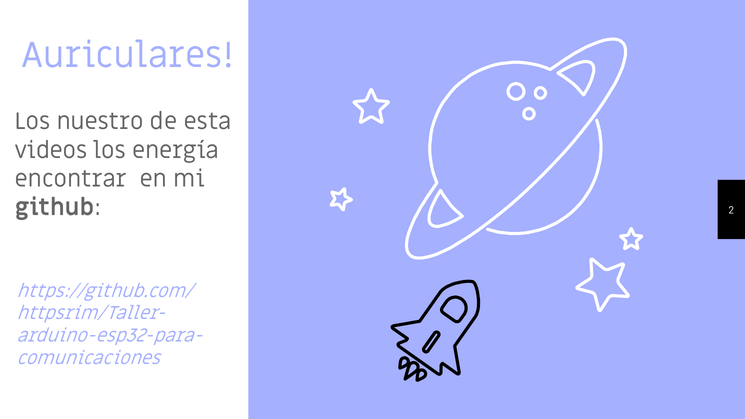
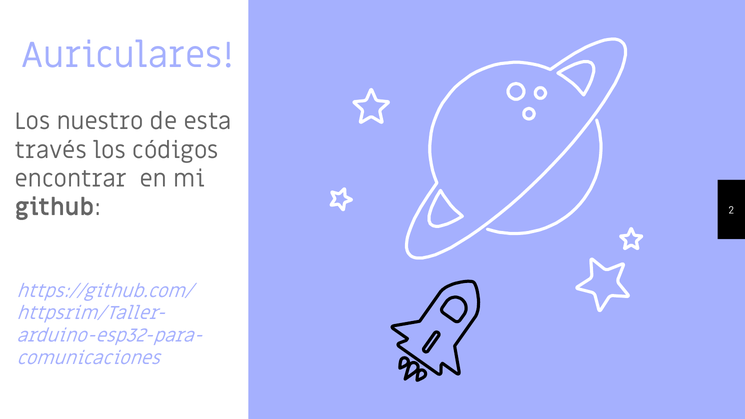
videos: videos -> través (51, 150)
energía: energía -> códigos (176, 150)
